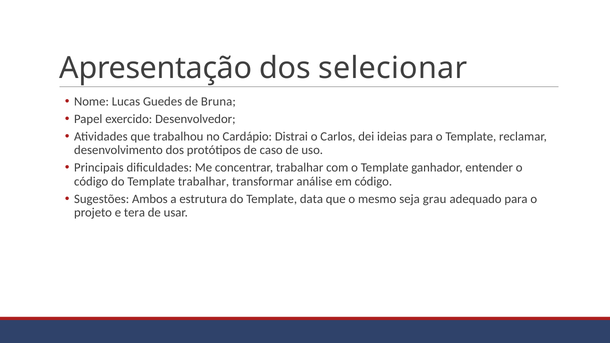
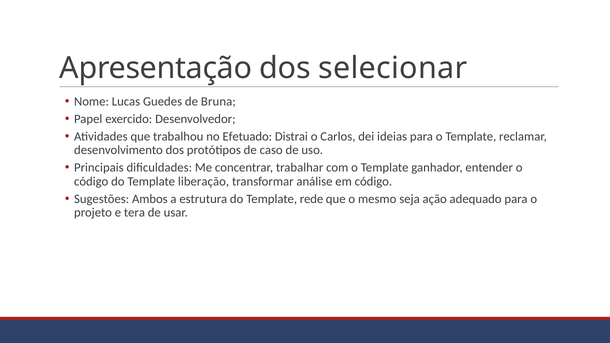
Cardápio: Cardápio -> Efetuado (247, 137)
Template trabalhar: trabalhar -> liberação (204, 182)
data: data -> rede (312, 199)
grau: grau -> ação (435, 199)
